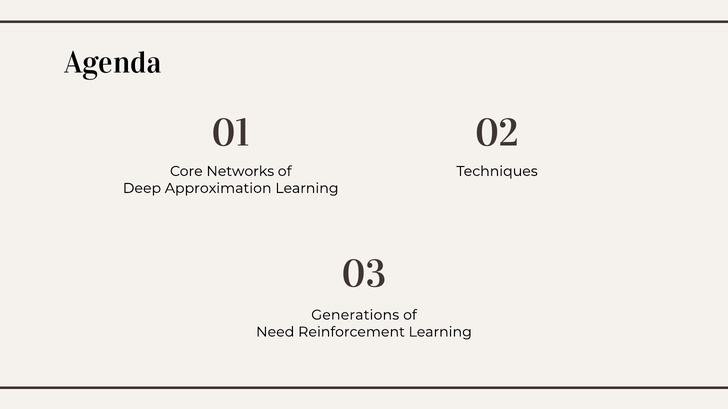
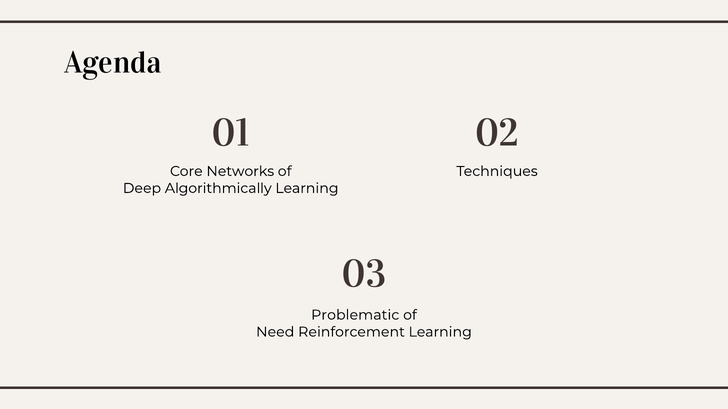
Approximation: Approximation -> Algorithmically (218, 188)
Generations: Generations -> Problematic (355, 315)
